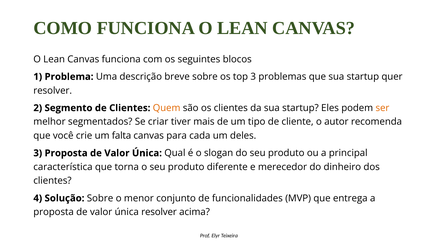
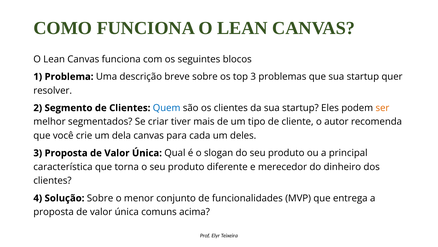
Quem colour: orange -> blue (167, 108)
falta: falta -> dela (121, 135)
única resolver: resolver -> comuns (159, 212)
